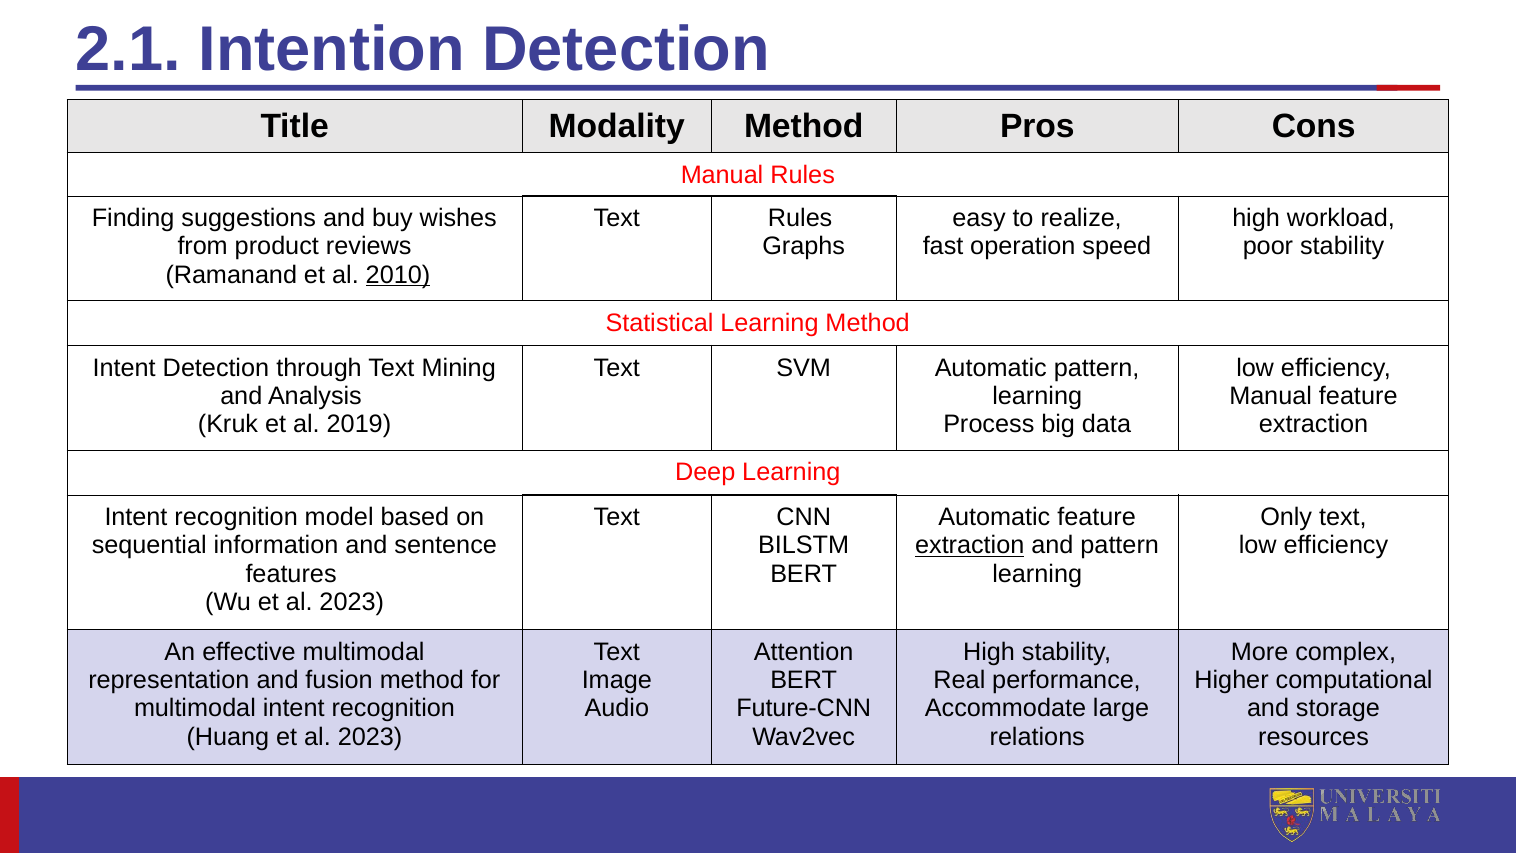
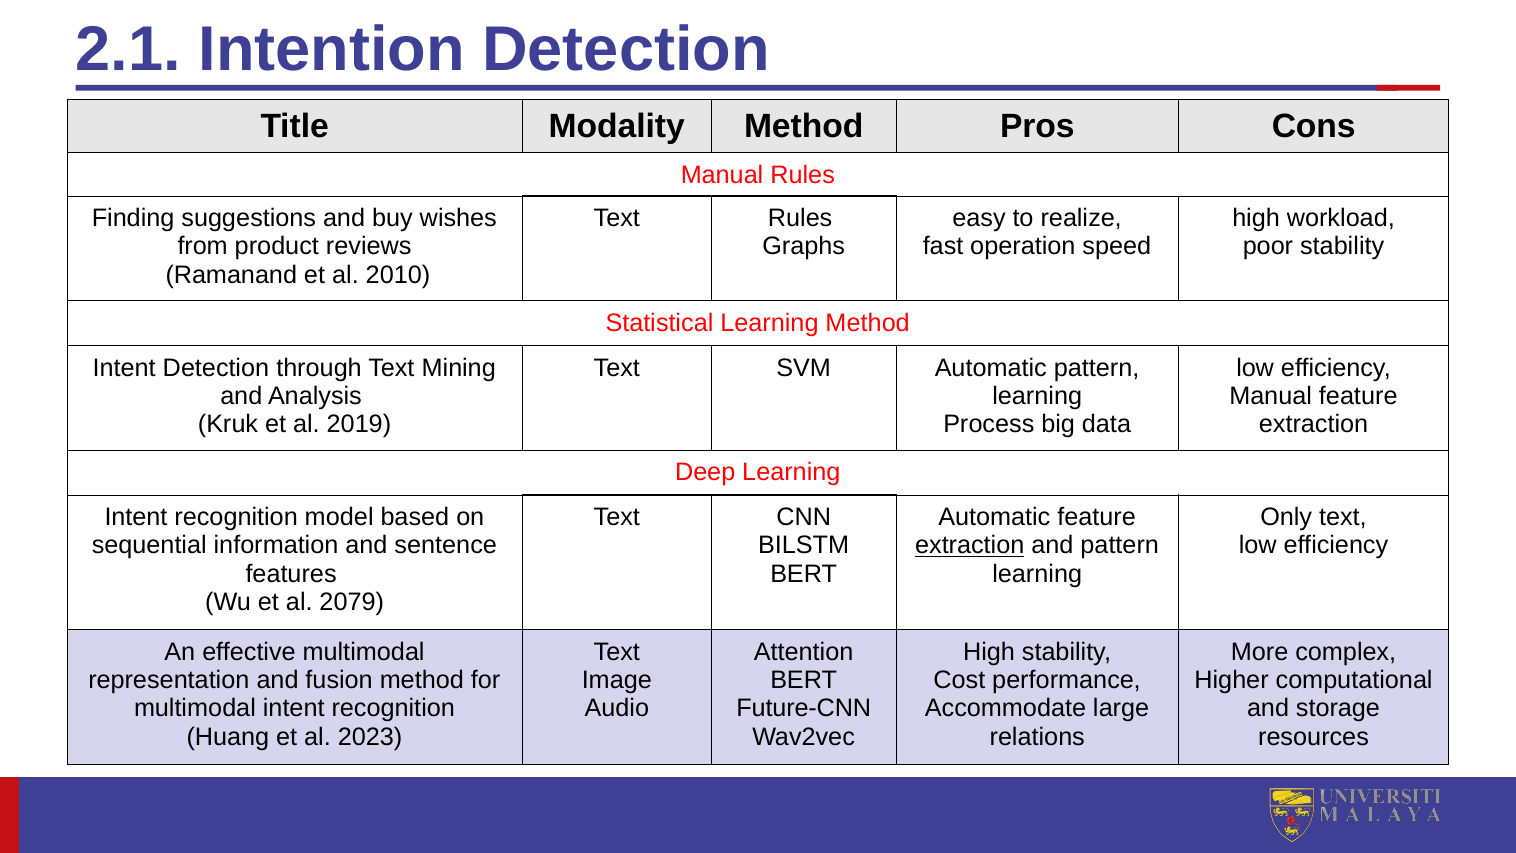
2010 underline: present -> none (398, 275)
Wu et al 2023: 2023 -> 2079 (352, 602)
Real: Real -> Cost (959, 680)
